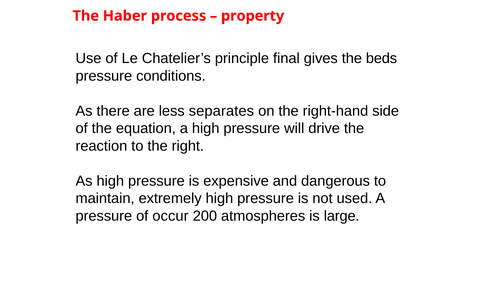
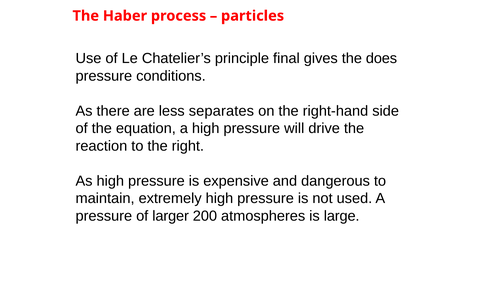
property: property -> particles (253, 16)
beds: beds -> does (381, 58)
occur: occur -> larger (171, 216)
